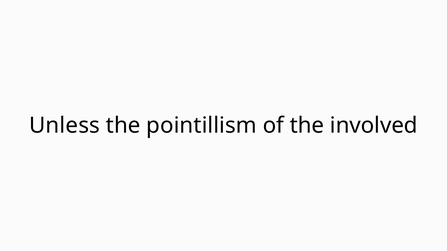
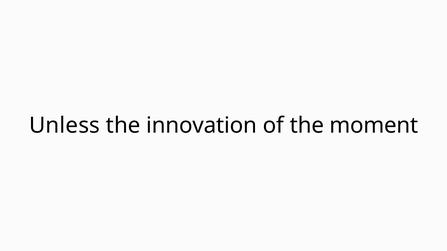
pointillism: pointillism -> innovation (202, 126)
involved: involved -> moment (374, 126)
